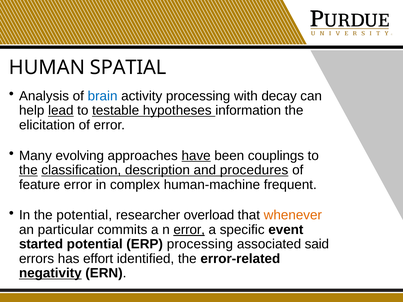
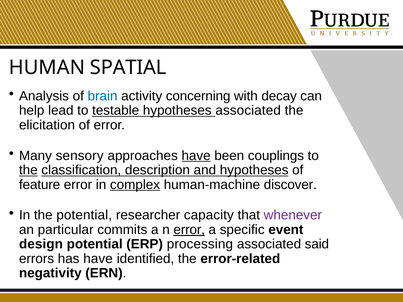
activity processing: processing -> concerning (198, 96)
lead underline: present -> none (61, 111)
hypotheses information: information -> associated (248, 111)
evolving: evolving -> sensory (80, 156)
and procedures: procedures -> hypotheses (254, 170)
complex underline: none -> present (135, 185)
frequent: frequent -> discover (290, 185)
overload: overload -> capacity (209, 215)
whenever colour: orange -> purple (293, 215)
started: started -> design (41, 244)
has effort: effort -> have (98, 259)
negativity underline: present -> none (50, 273)
